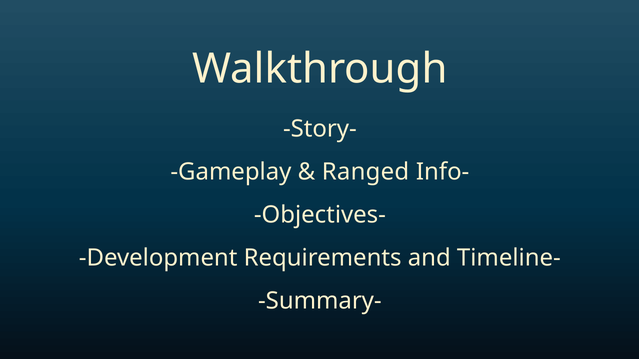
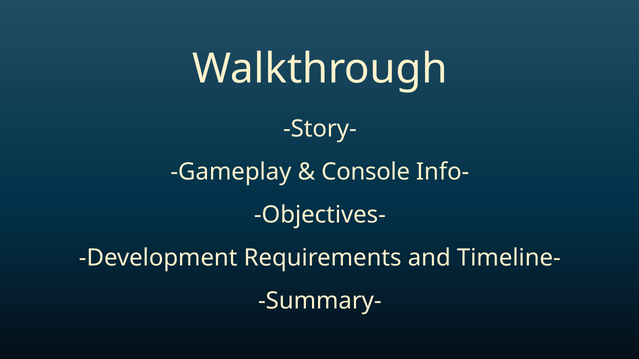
Ranged: Ranged -> Console (366, 172)
